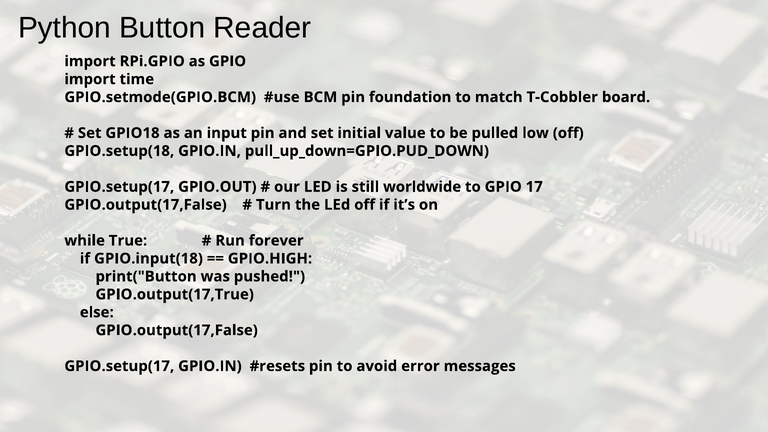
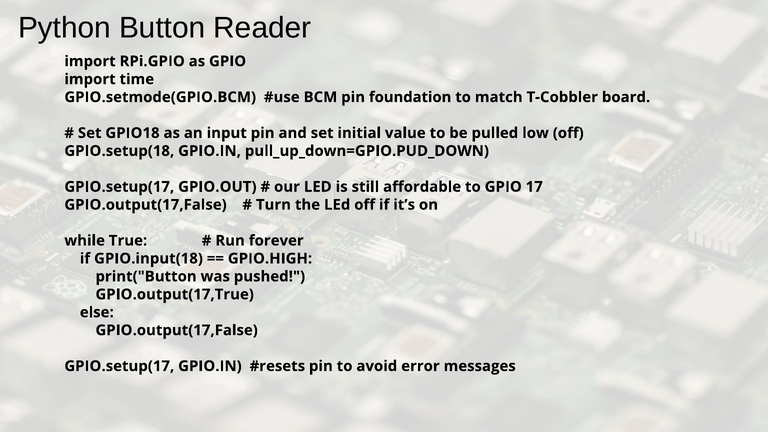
worldwide: worldwide -> affordable (422, 187)
